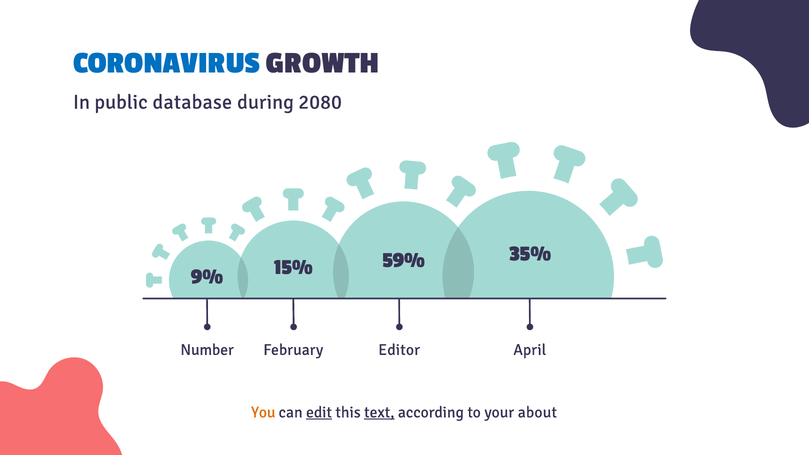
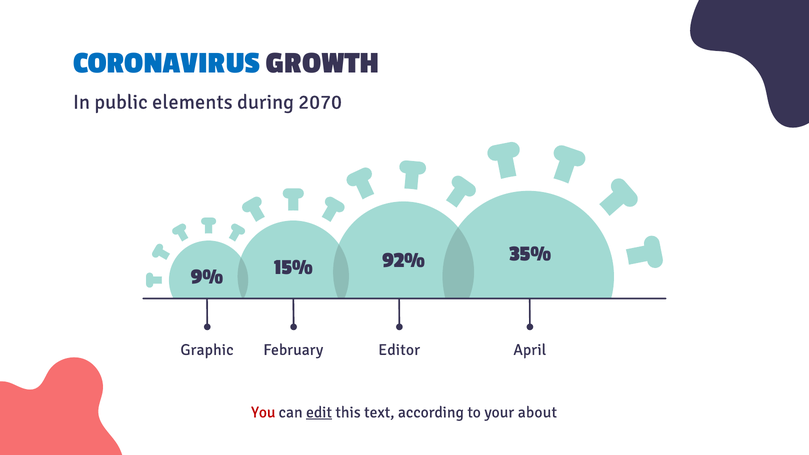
database: database -> elements (192, 102)
2080: 2080 -> 2070 (320, 102)
59%: 59% -> 92% (404, 260)
Number: Number -> Graphic (207, 350)
You colour: orange -> red (263, 412)
text underline: present -> none (379, 412)
